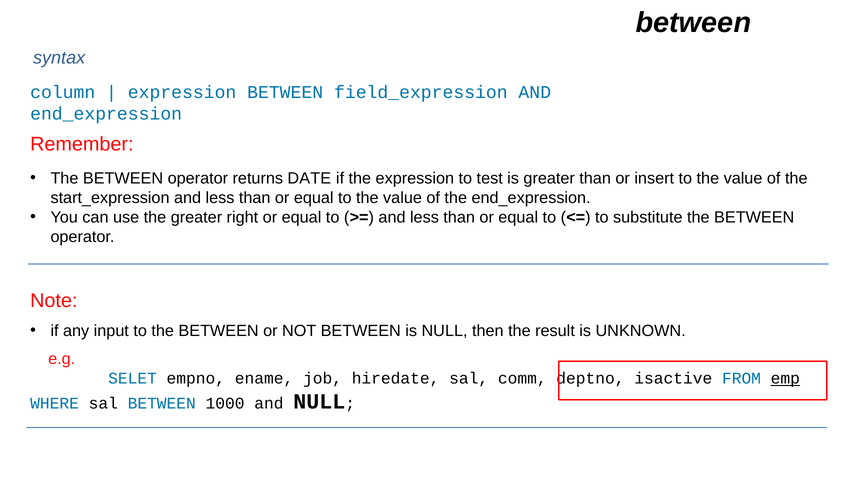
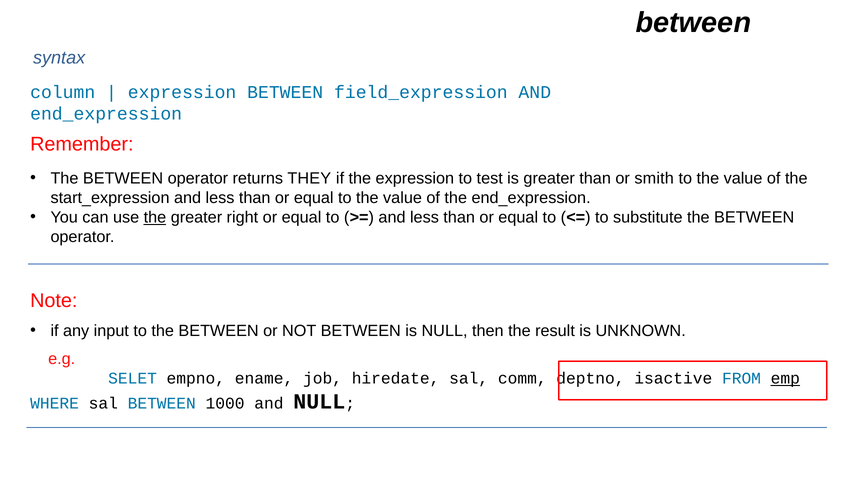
DATE: DATE -> THEY (309, 178)
insert: insert -> smith (654, 178)
the underline: none -> present (155, 217)
